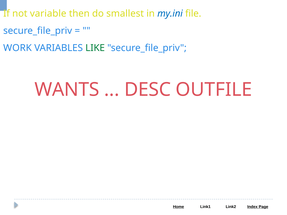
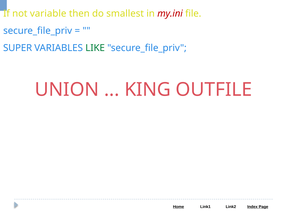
my.ini colour: blue -> red (170, 14)
WORK: WORK -> SUPER (18, 48)
WANTS: WANTS -> UNION (67, 90)
DESC: DESC -> KING (148, 90)
